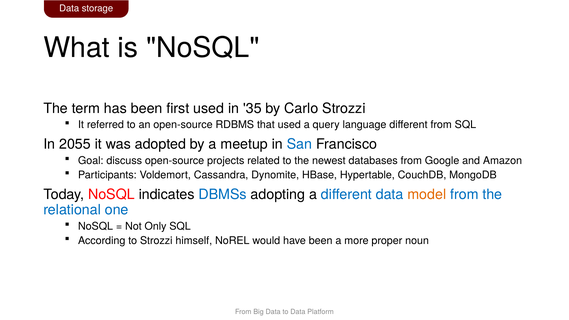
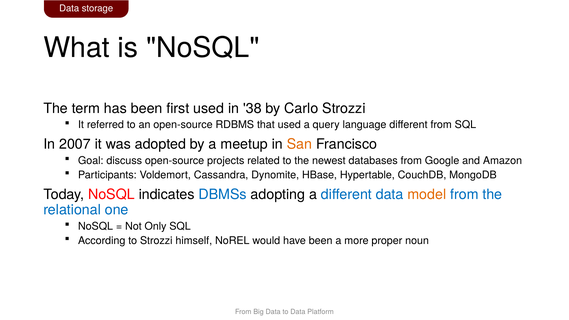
35: 35 -> 38 (252, 108)
2055: 2055 -> 2007 (75, 144)
San colour: blue -> orange (299, 144)
